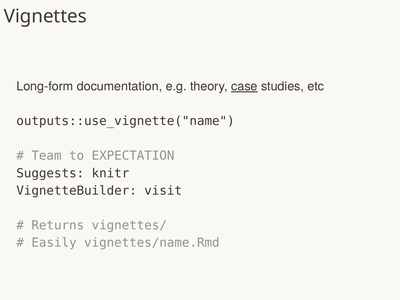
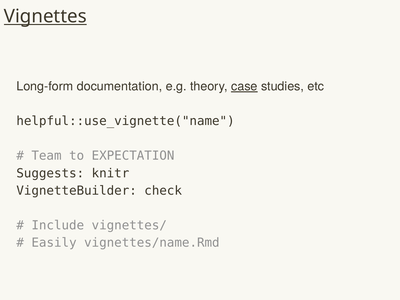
Vignettes underline: none -> present (45, 16)
outputs::use_vignette("name: outputs::use_vignette("name -> helpful::use_vignette("name (126, 121)
visit: visit -> check (163, 191)
Returns: Returns -> Include (58, 225)
